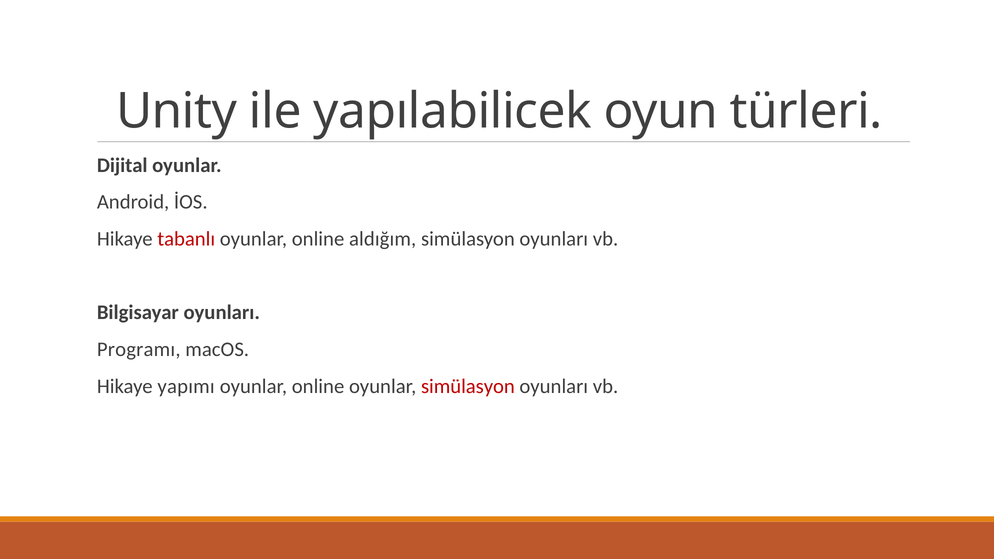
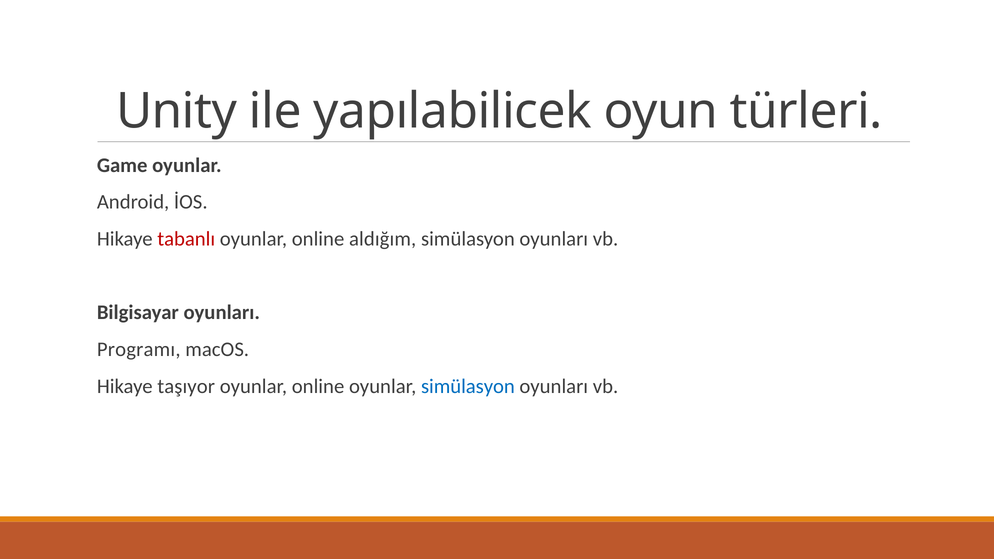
Dijital: Dijital -> Game (122, 165)
yapımı: yapımı -> taşıyor (186, 386)
simülasyon colour: red -> blue (468, 386)
